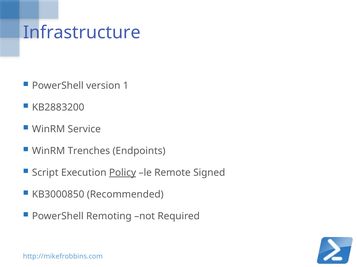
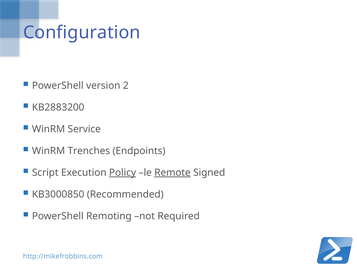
Infrastructure: Infrastructure -> Configuration (82, 33)
1: 1 -> 2 (126, 86)
Remote underline: none -> present (172, 173)
